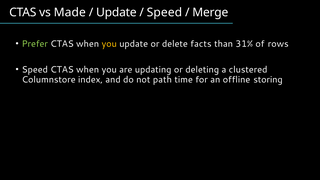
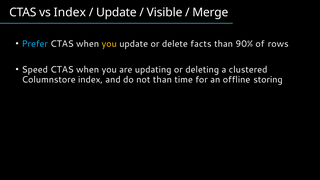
vs Made: Made -> Index (70, 12)
Speed: Speed -> Visible (165, 12)
Prefer colour: light green -> light blue (35, 44)
31%: 31% -> 90% (244, 44)
not path: path -> than (162, 80)
